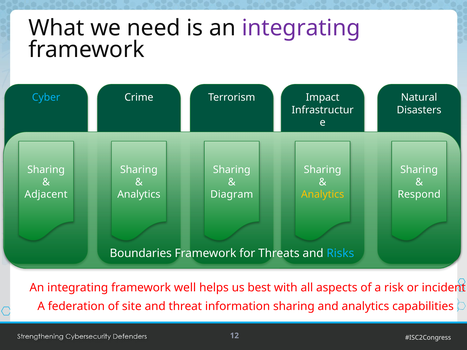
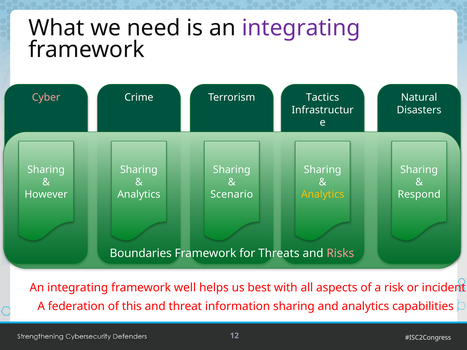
Cyber colour: light blue -> pink (46, 98)
Impact: Impact -> Tactics (323, 98)
Adjacent: Adjacent -> However (46, 195)
Diagram: Diagram -> Scenario (232, 195)
Risks colour: light blue -> pink (340, 253)
site: site -> this (132, 307)
